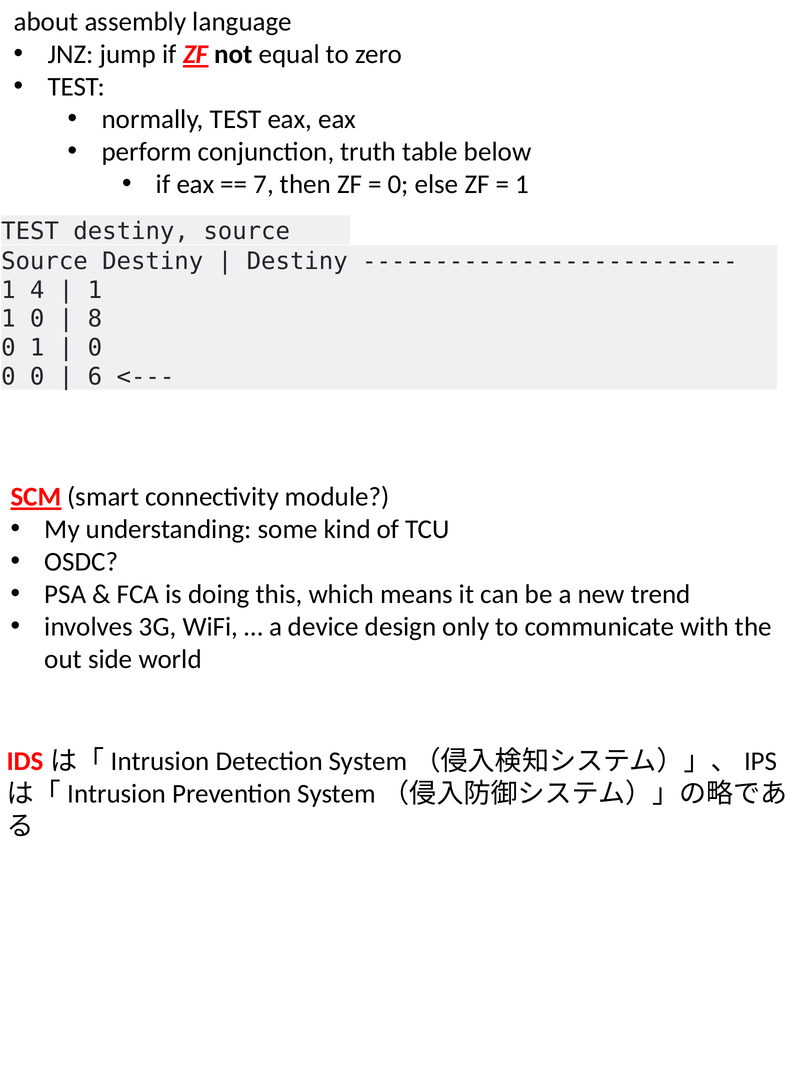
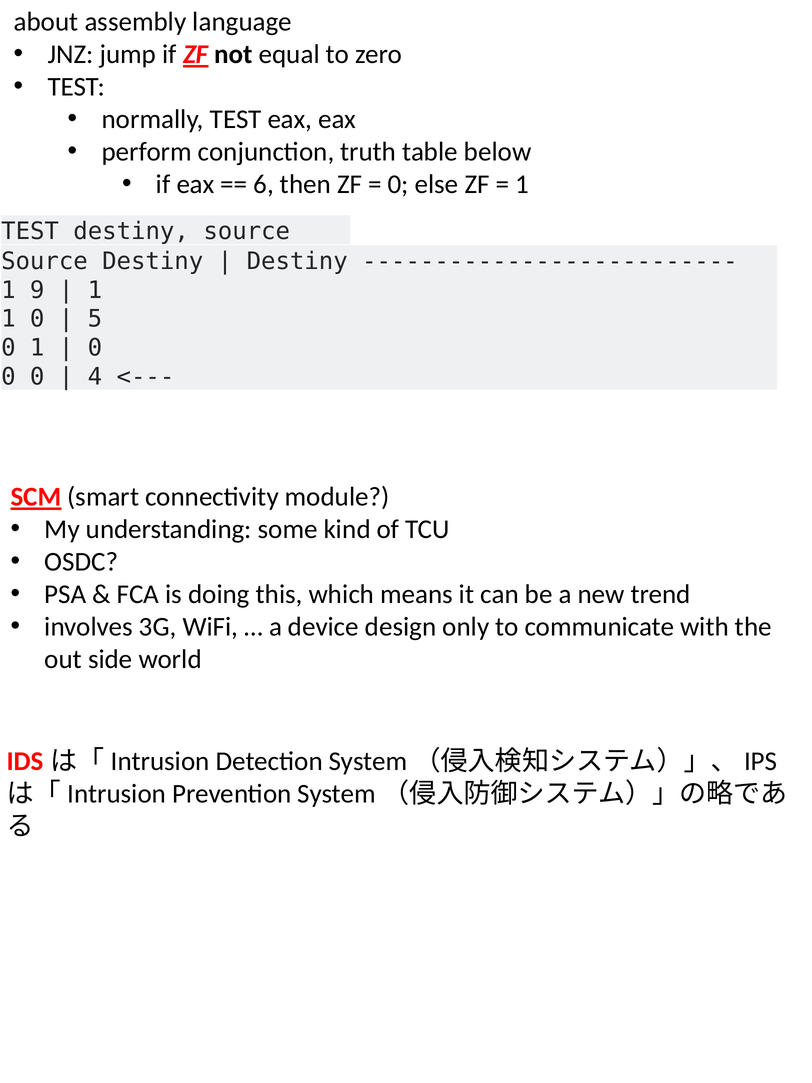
7: 7 -> 6 (264, 184)
4: 4 -> 9 (37, 290)
8: 8 -> 5 (95, 319)
6: 6 -> 4 (95, 377)
